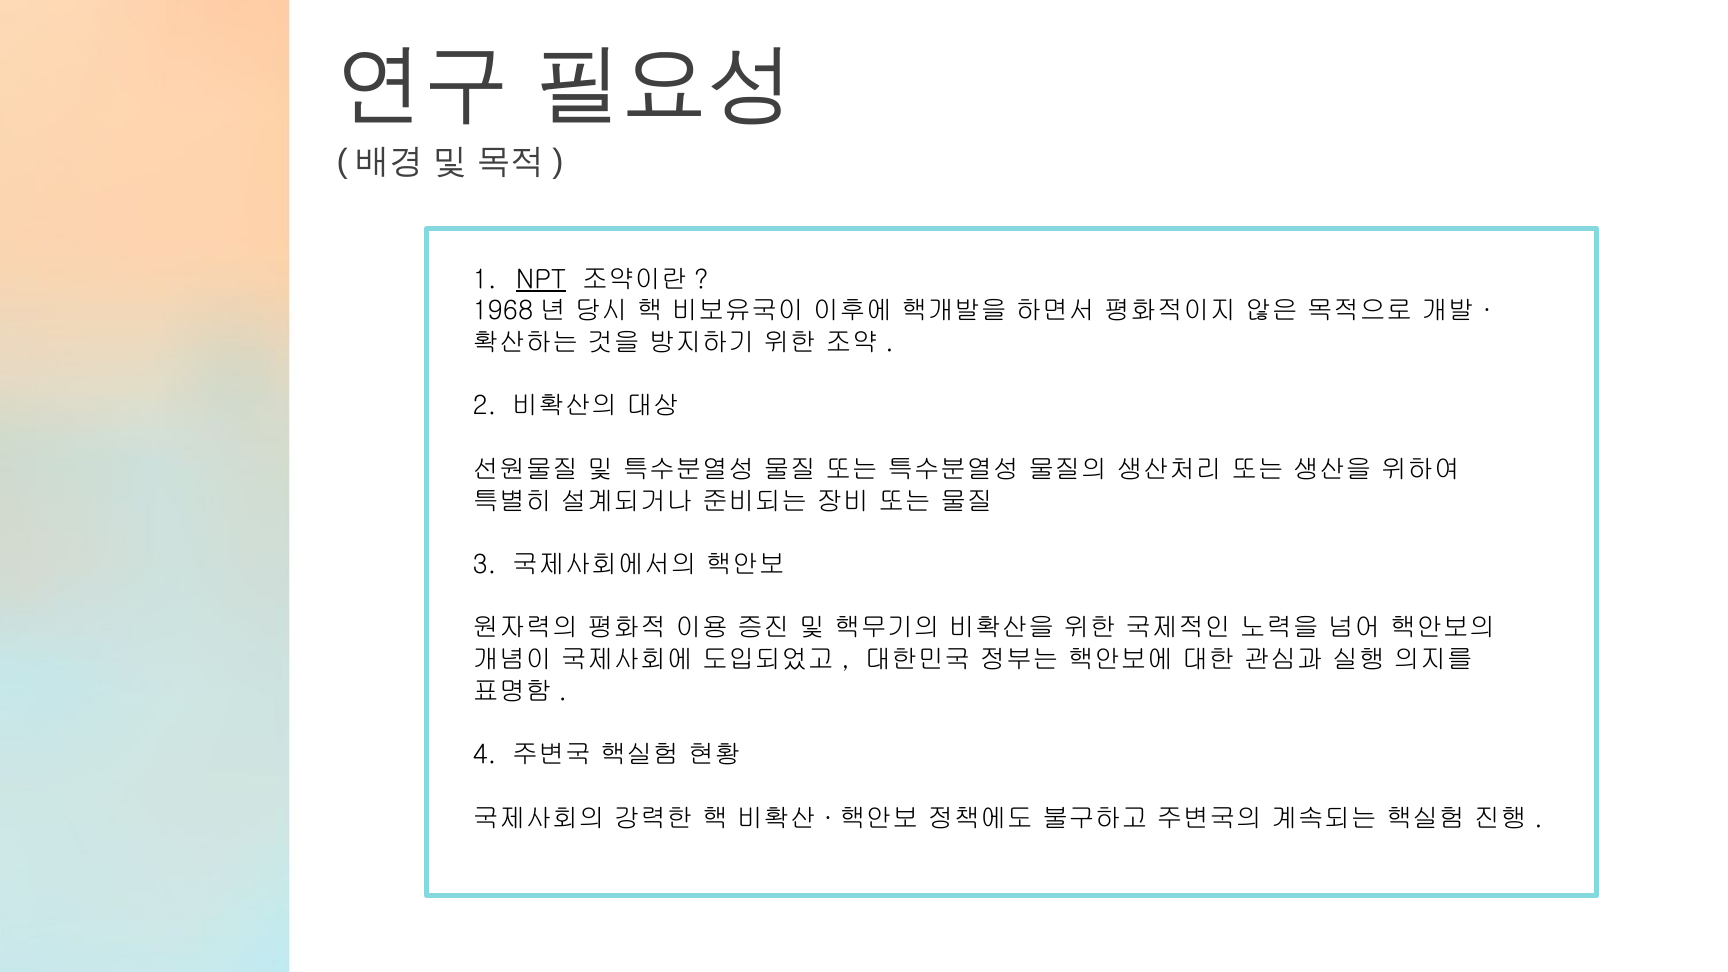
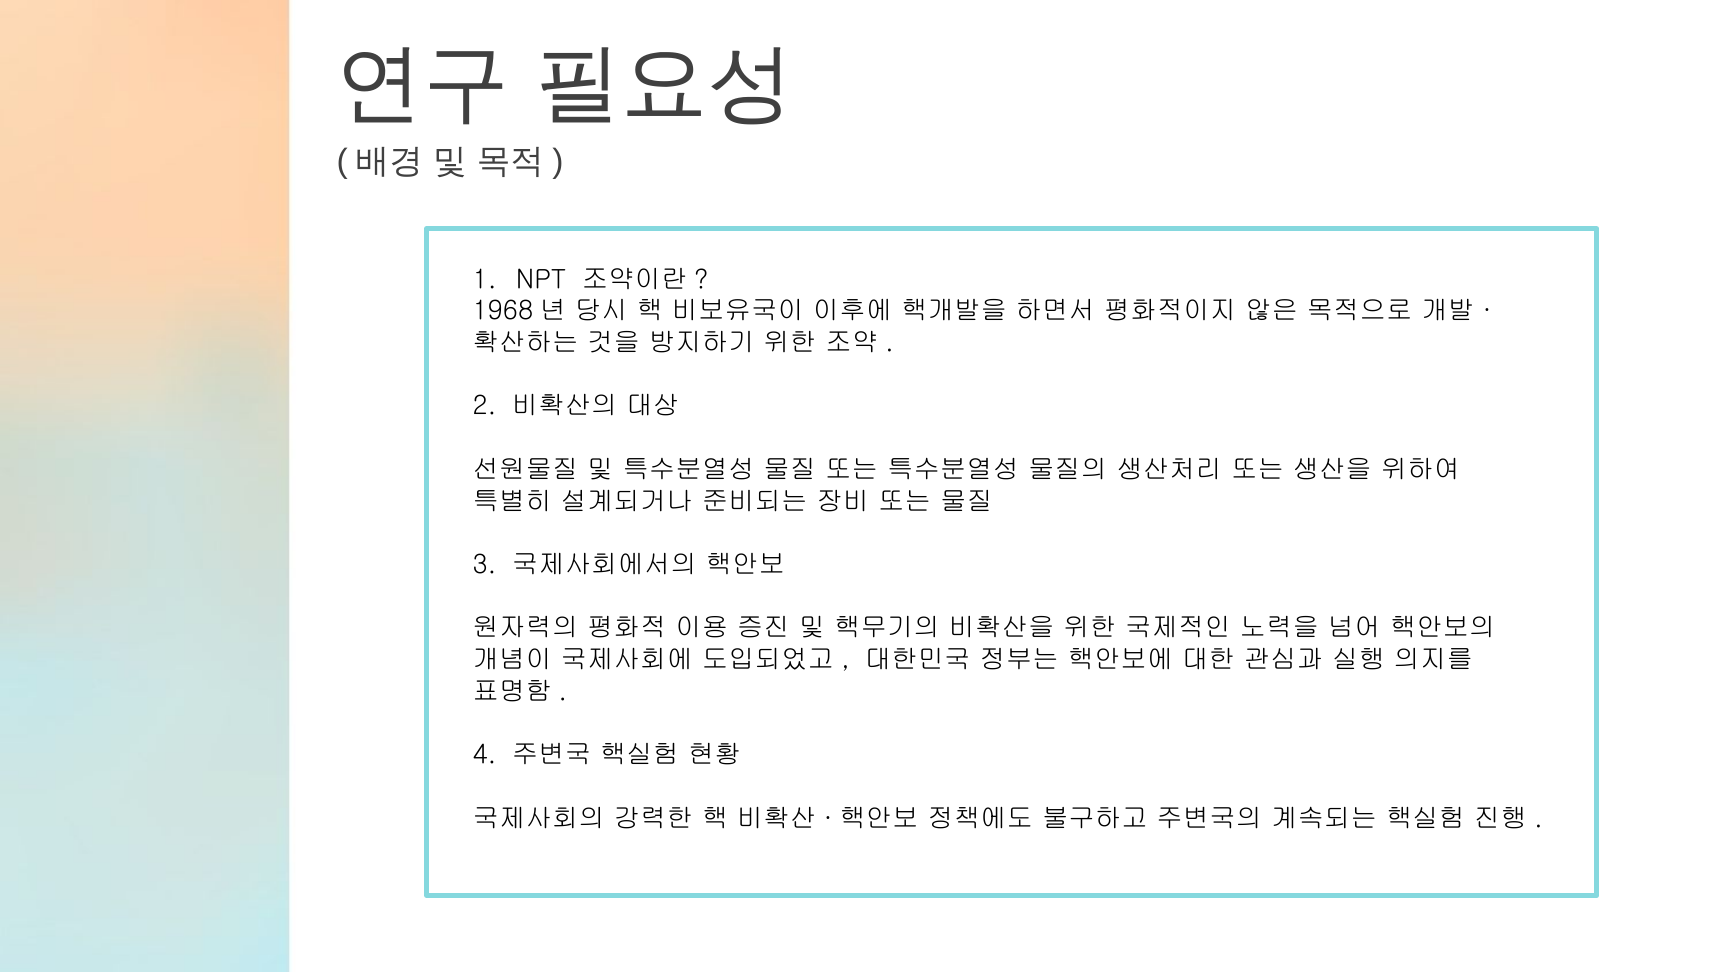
NPT underline: present -> none (541, 279)
